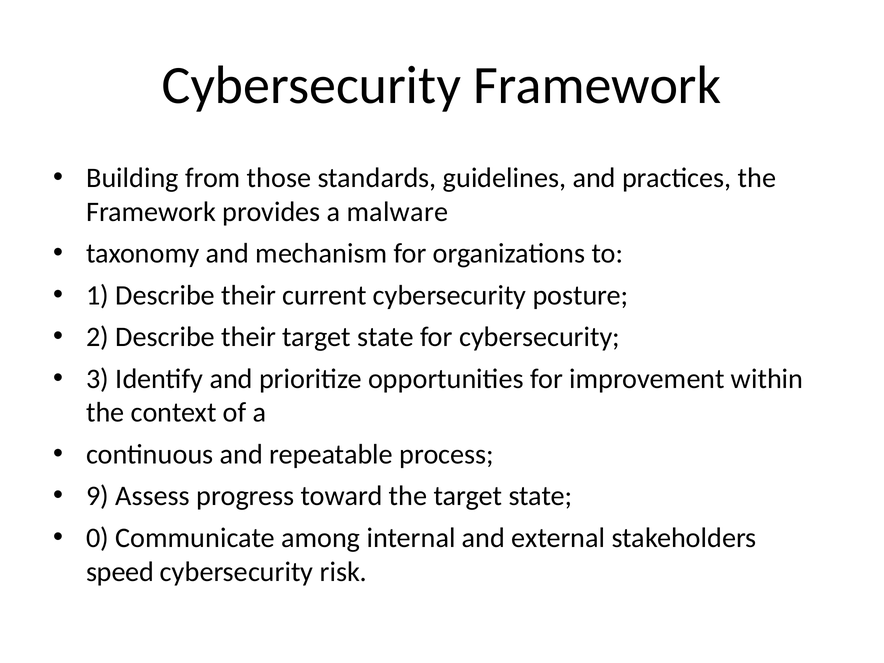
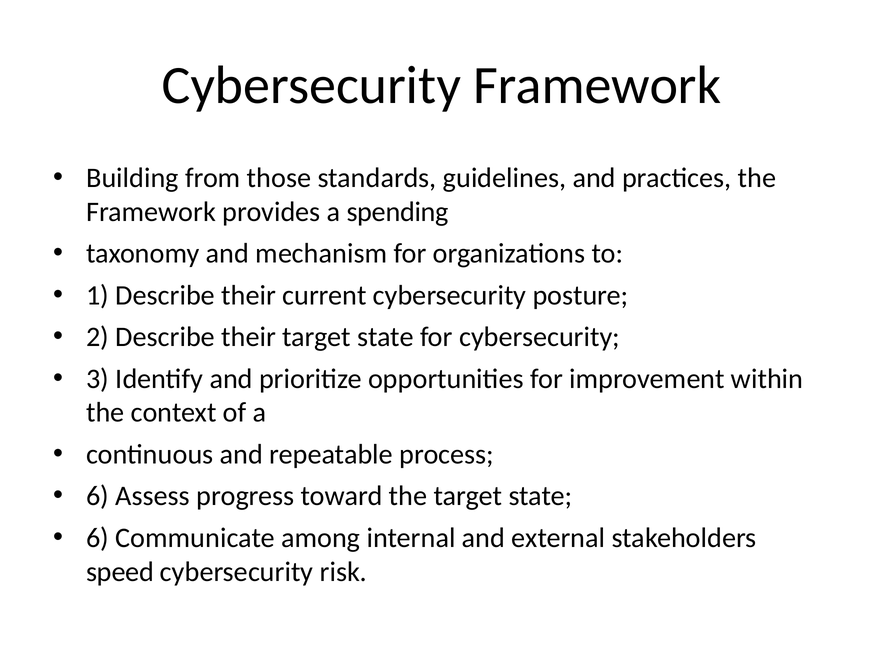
malware: malware -> spending (398, 212)
9: 9 -> 6 (98, 496)
0: 0 -> 6 (98, 538)
